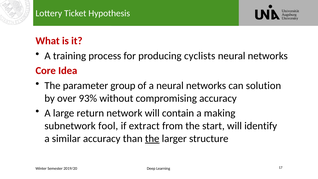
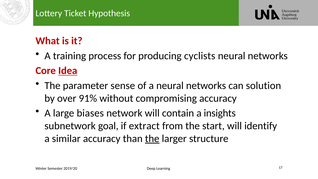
Idea underline: none -> present (68, 71)
group: group -> sense (123, 85)
93%: 93% -> 91% (88, 98)
return: return -> biases (90, 113)
making: making -> insights (220, 113)
fool: fool -> goal (108, 126)
